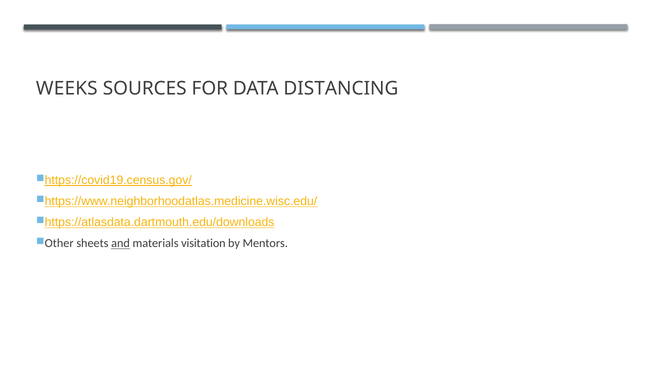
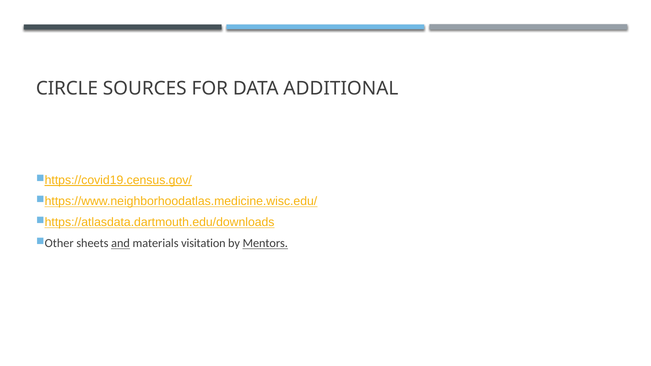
WEEKS: WEEKS -> CIRCLE (67, 88)
DISTANCING: DISTANCING -> ADDITIONAL (341, 88)
Mentors underline: none -> present (265, 244)
